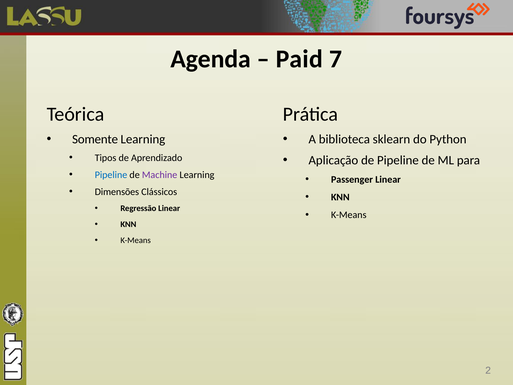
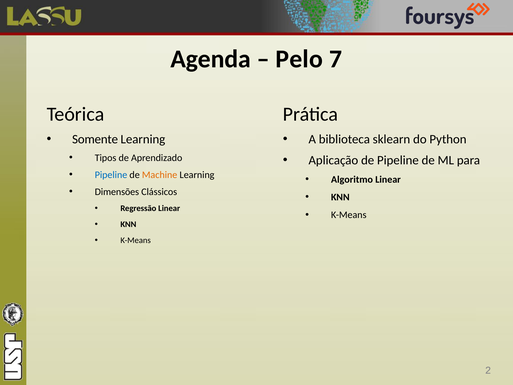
Paid: Paid -> Pelo (299, 59)
Machine colour: purple -> orange (160, 175)
Passenger: Passenger -> Algoritmo (352, 179)
